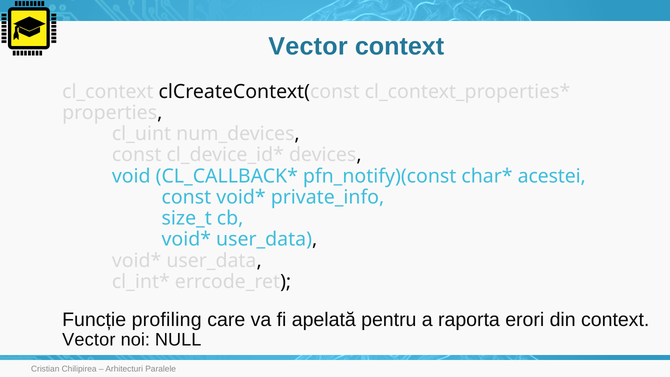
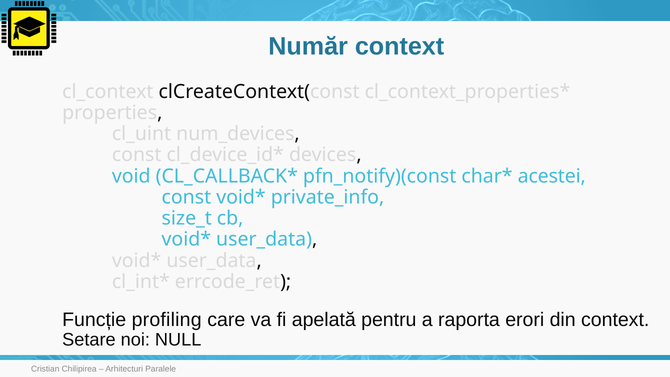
Vector: Vector -> Număr (308, 47)
Vector: Vector -> Setare (89, 340)
